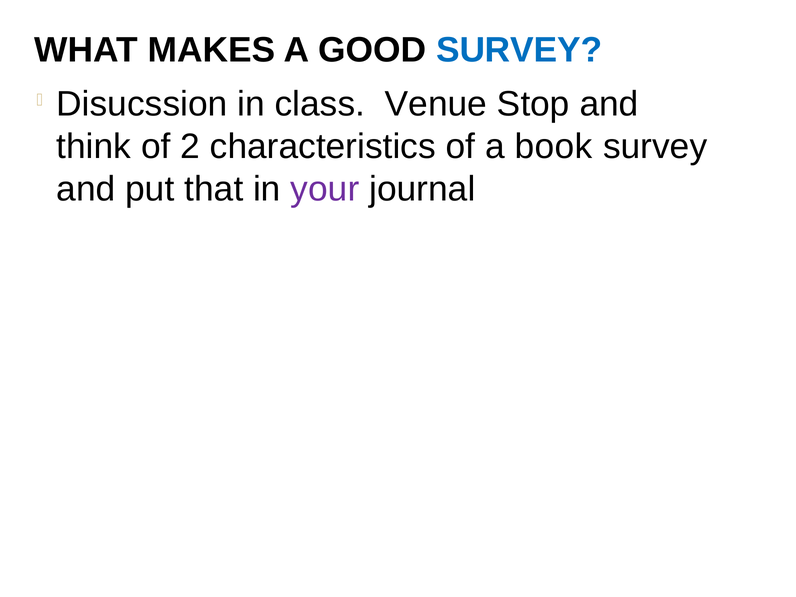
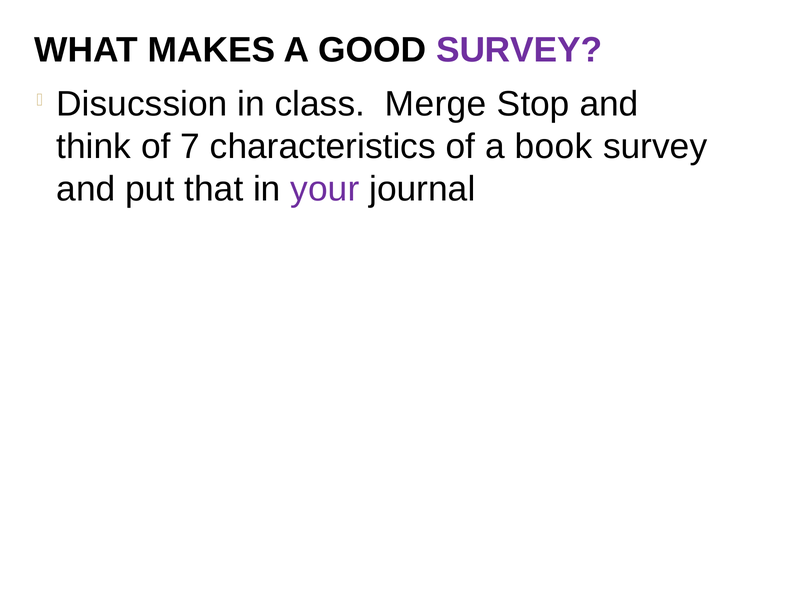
SURVEY colour: blue -> purple (519, 50)
Venue: Venue -> Merge (436, 104)
2: 2 -> 7 (190, 146)
